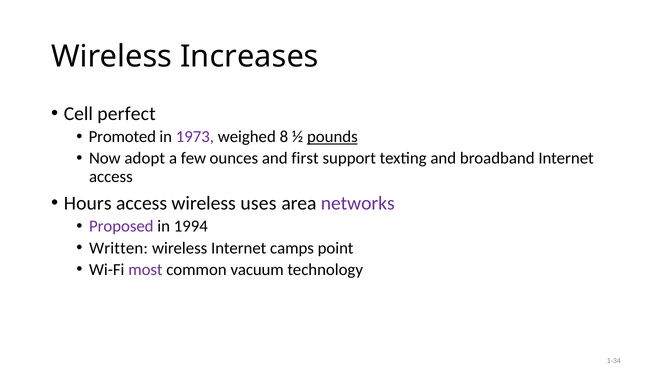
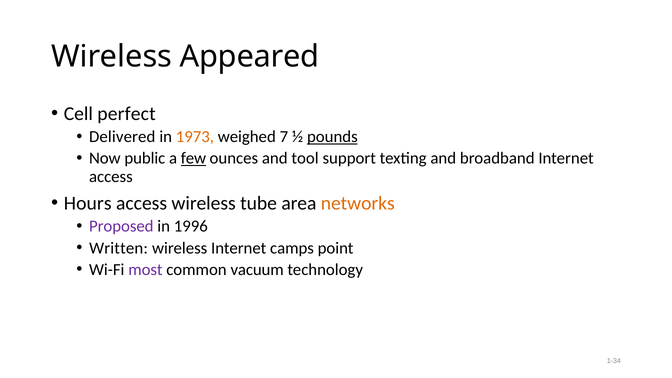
Increases: Increases -> Appeared (249, 56)
Promoted: Promoted -> Delivered (122, 137)
1973 colour: purple -> orange (195, 137)
8: 8 -> 7 (284, 137)
adopt: adopt -> public (145, 158)
few underline: none -> present (193, 158)
first: first -> tool (305, 158)
uses: uses -> tube (259, 203)
networks colour: purple -> orange (358, 203)
1994: 1994 -> 1996 (191, 226)
